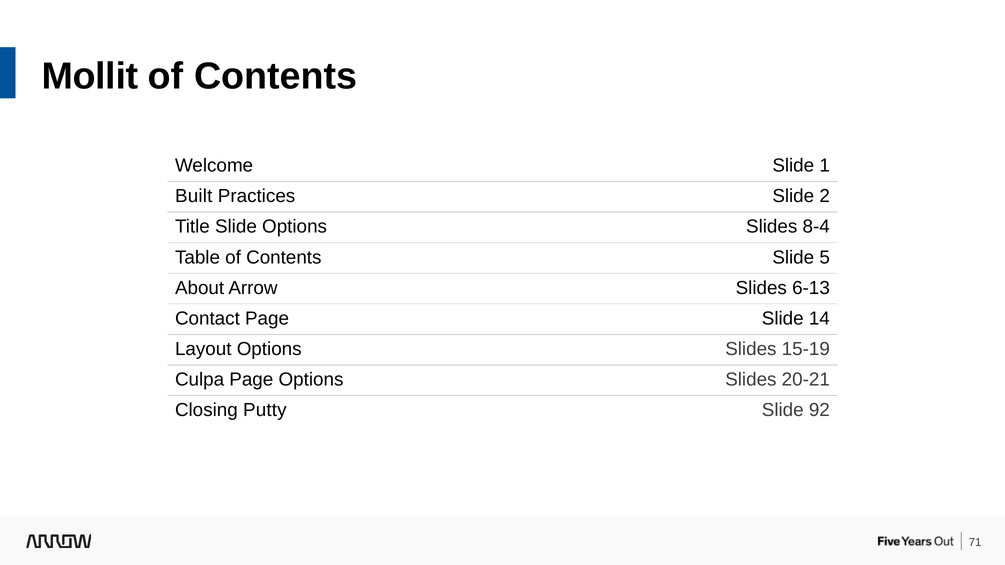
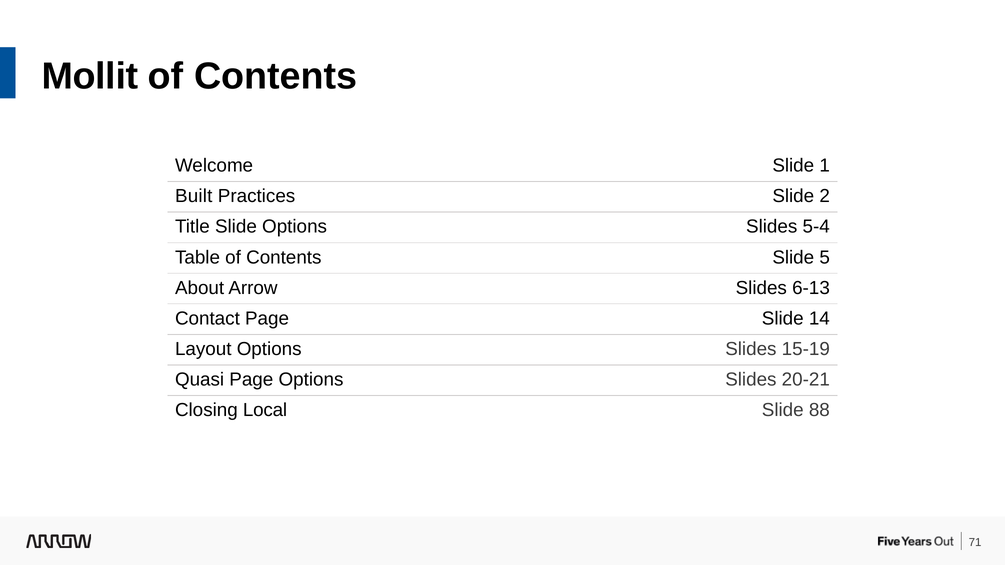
8-4: 8-4 -> 5-4 (816, 227)
Culpa: Culpa -> Quasi (200, 380)
Putty: Putty -> Local (265, 410)
92: 92 -> 88 (819, 410)
